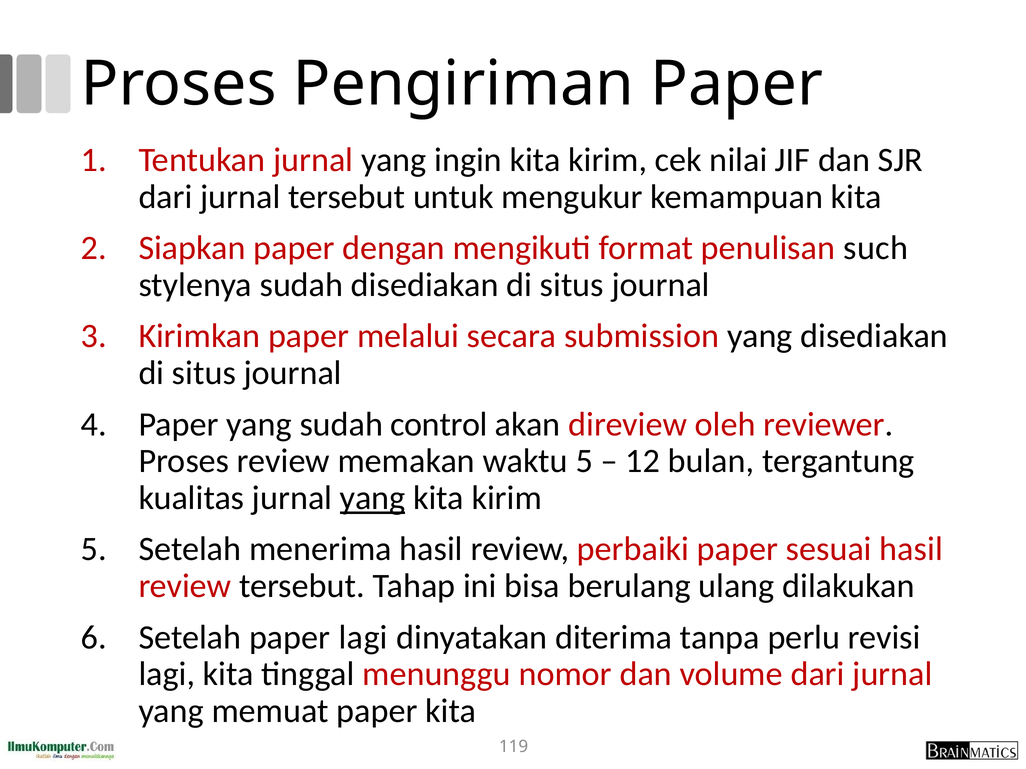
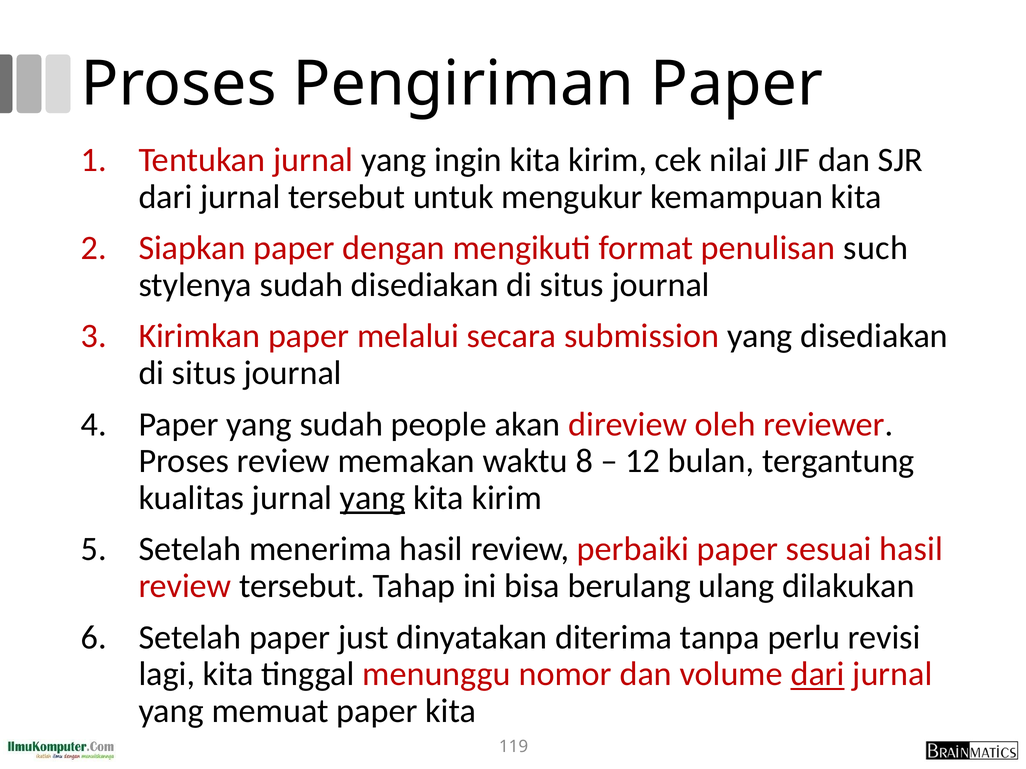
control: control -> people (439, 425)
waktu 5: 5 -> 8 (584, 461)
paper lagi: lagi -> just (363, 638)
dari underline: none -> present (818, 675)
